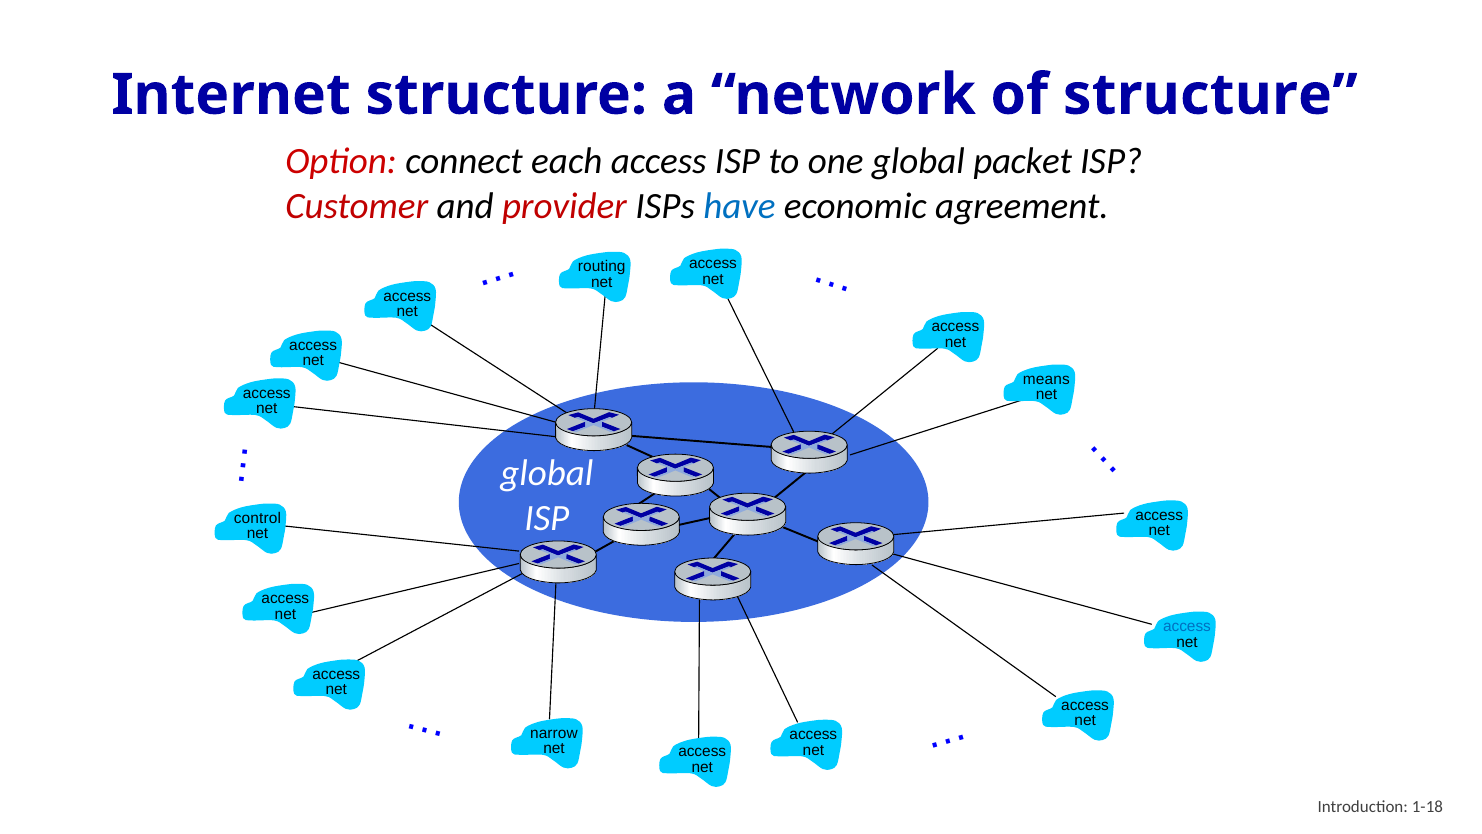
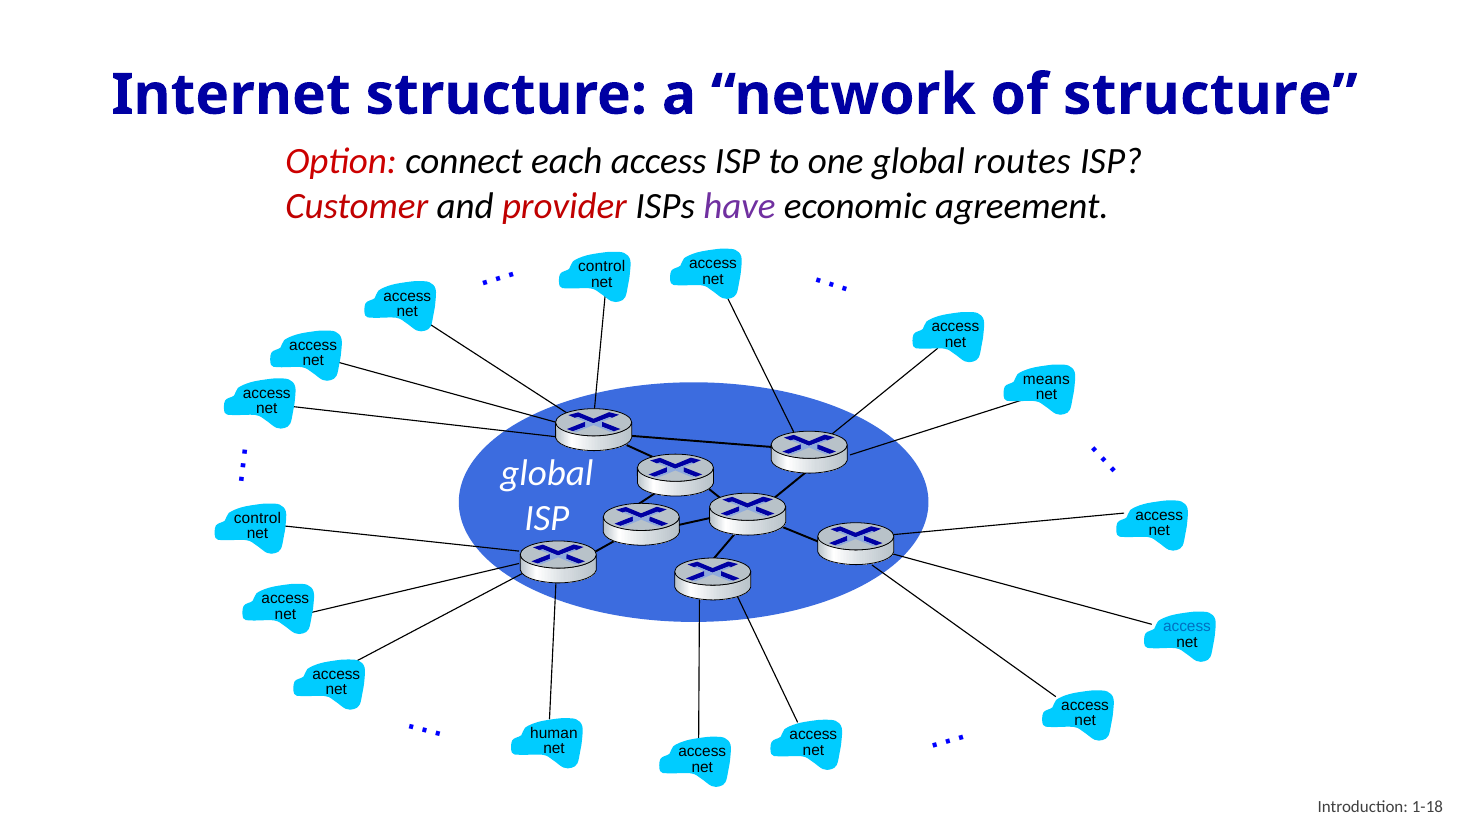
packet: packet -> routes (1022, 161)
have colour: blue -> purple (739, 206)
routing: routing -> control (602, 266)
narrow: narrow -> human (554, 733)
